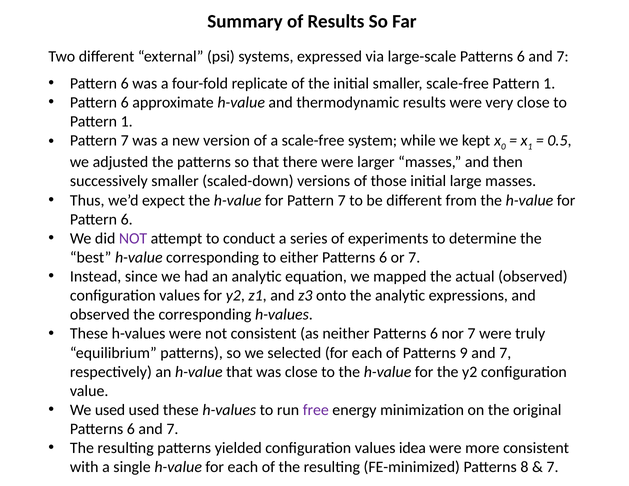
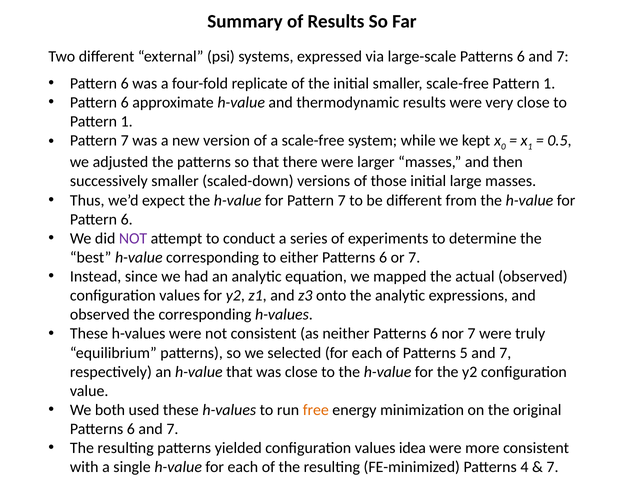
9: 9 -> 5 (464, 353)
We used: used -> both (110, 410)
free colour: purple -> orange (316, 410)
8: 8 -> 4 (524, 467)
